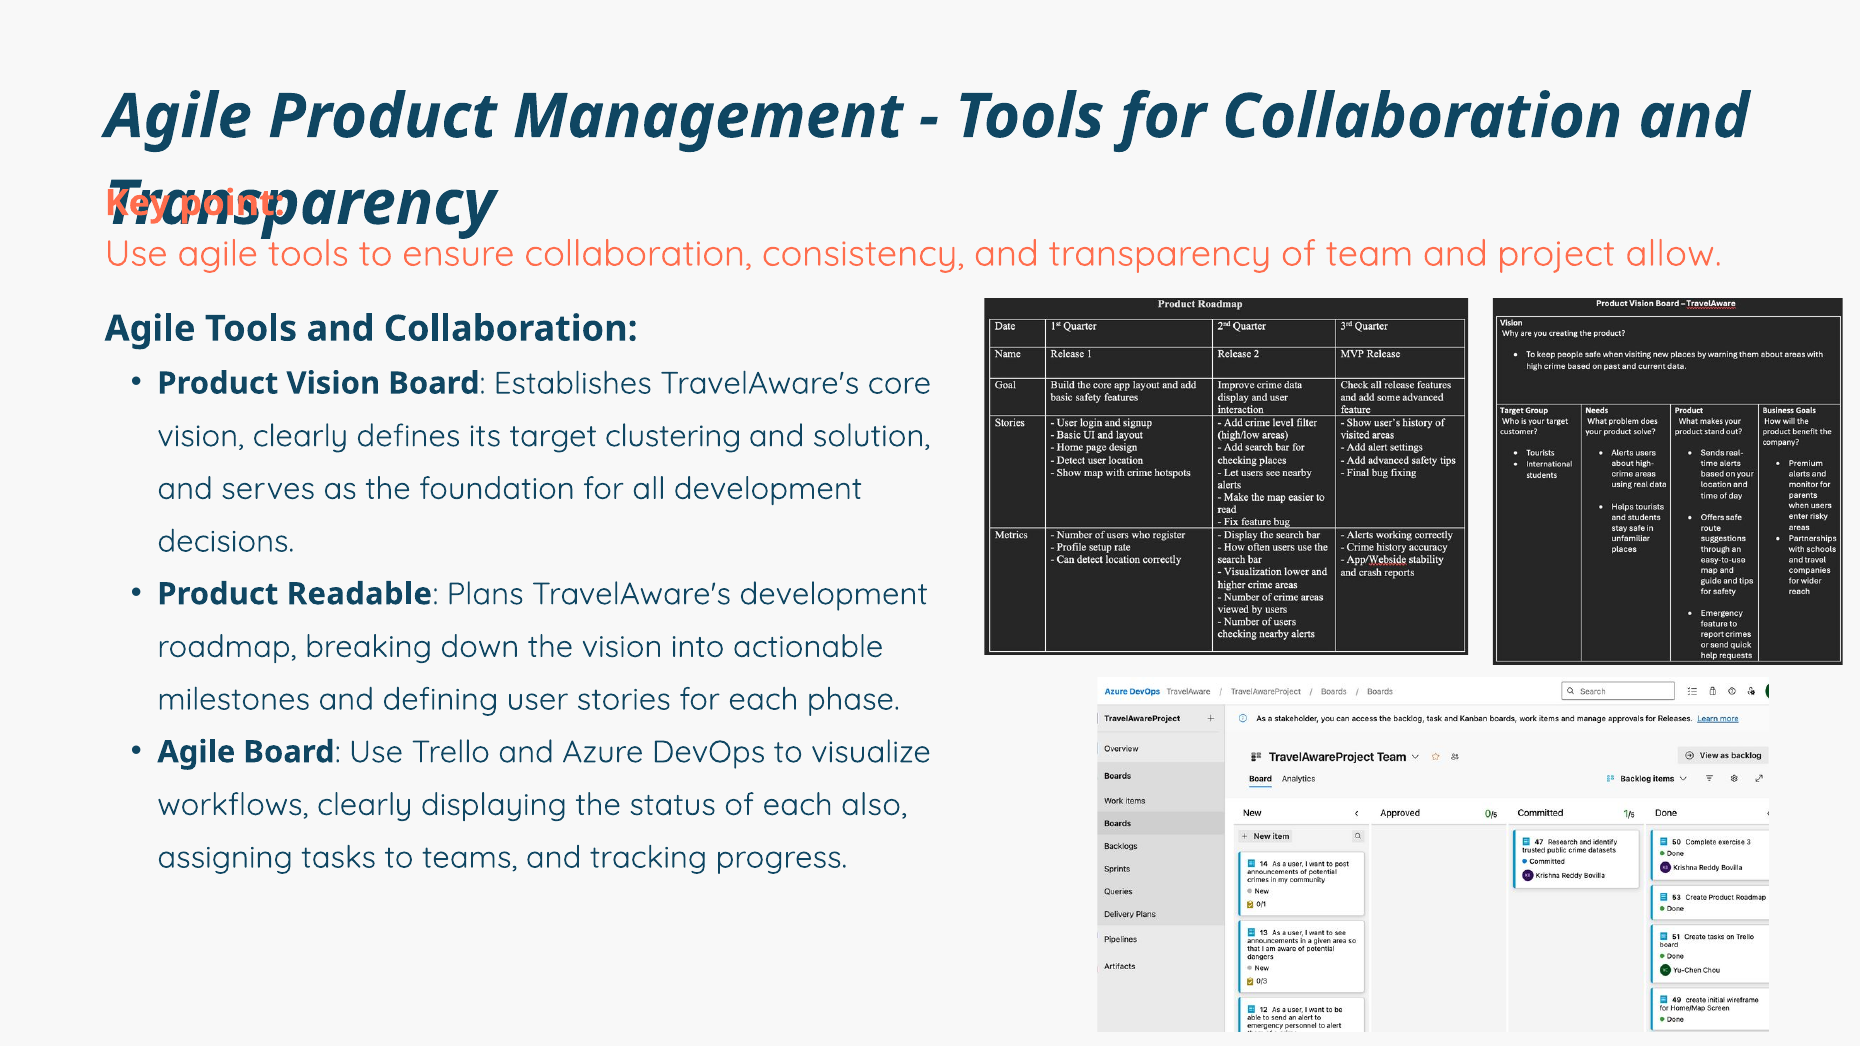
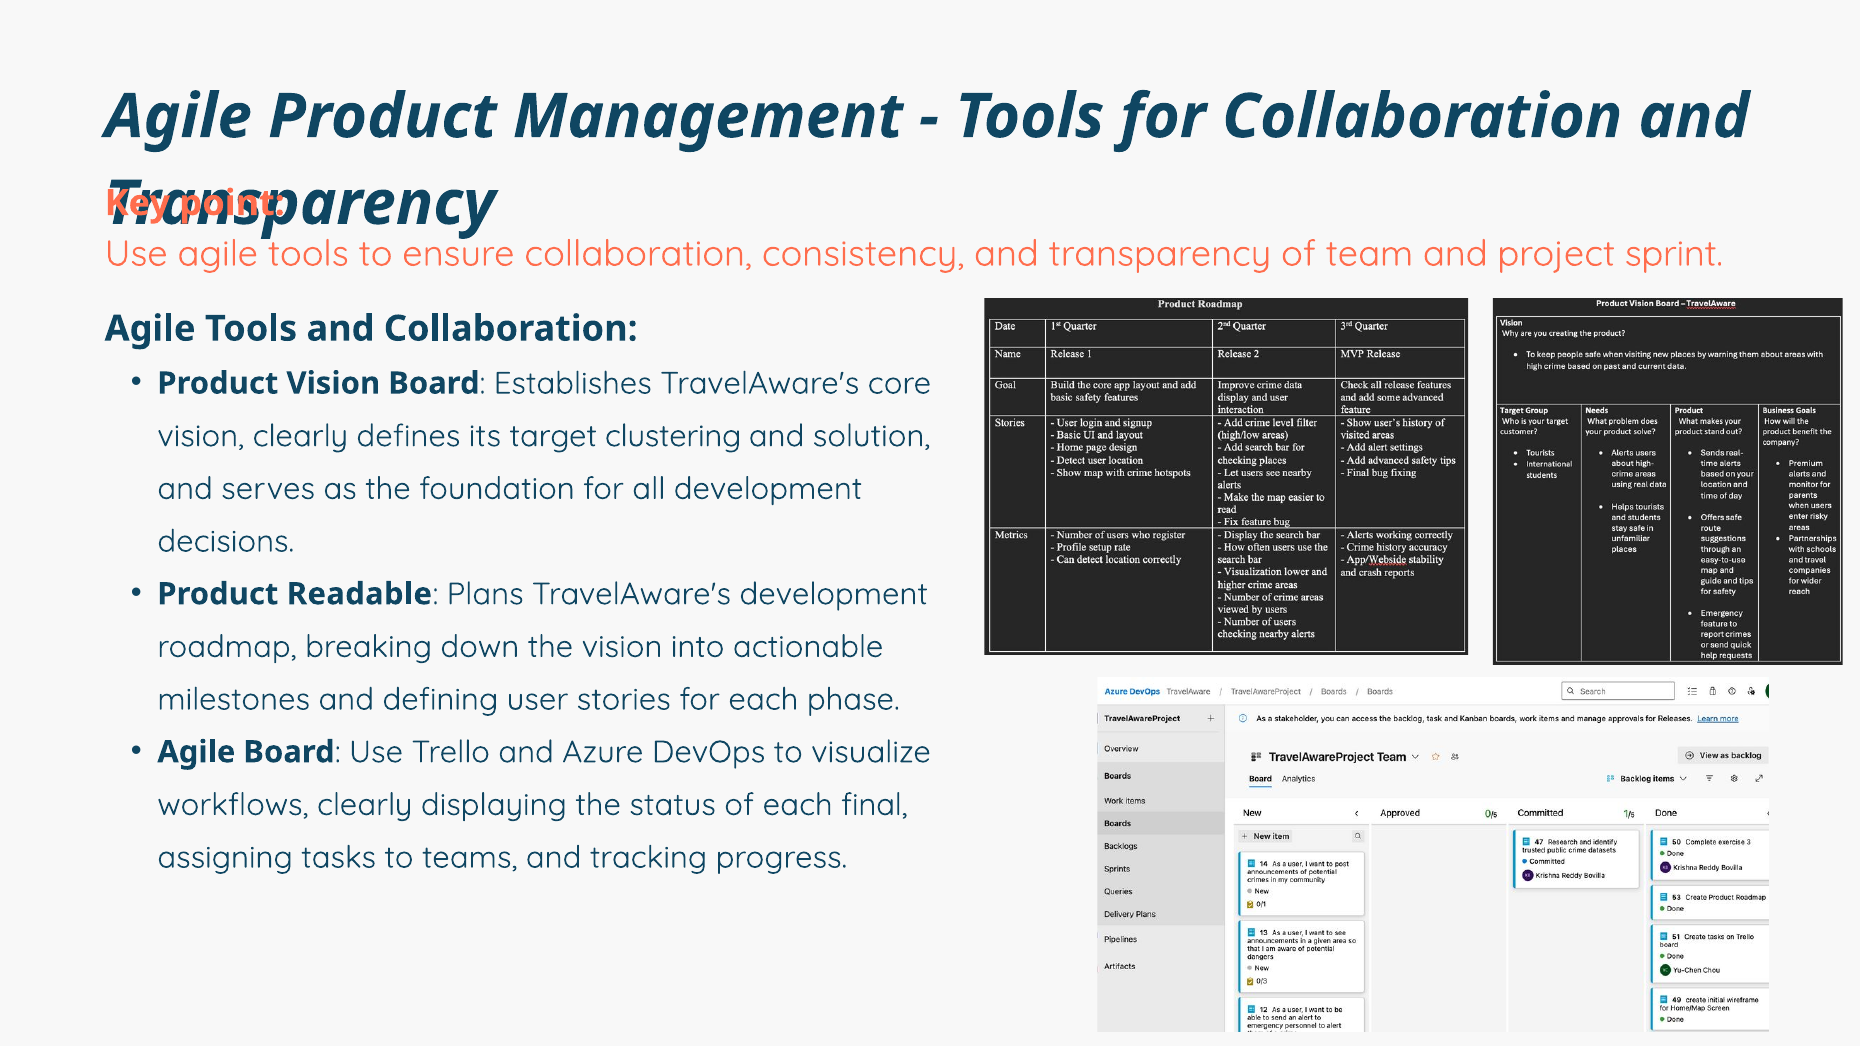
allow: allow -> sprint (1674, 254)
also: also -> final (874, 805)
